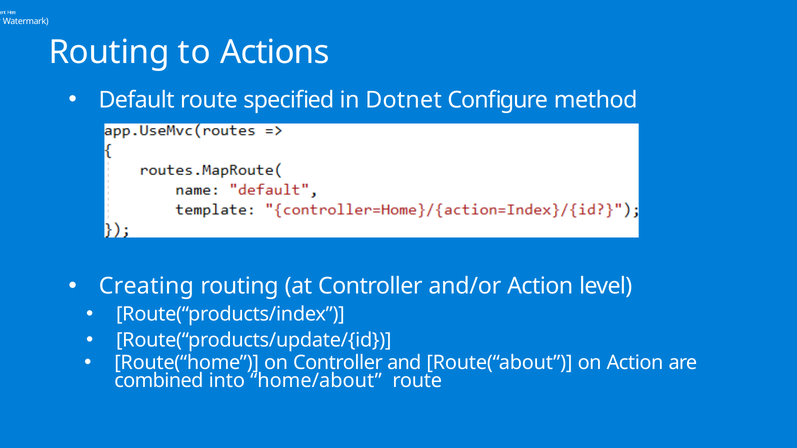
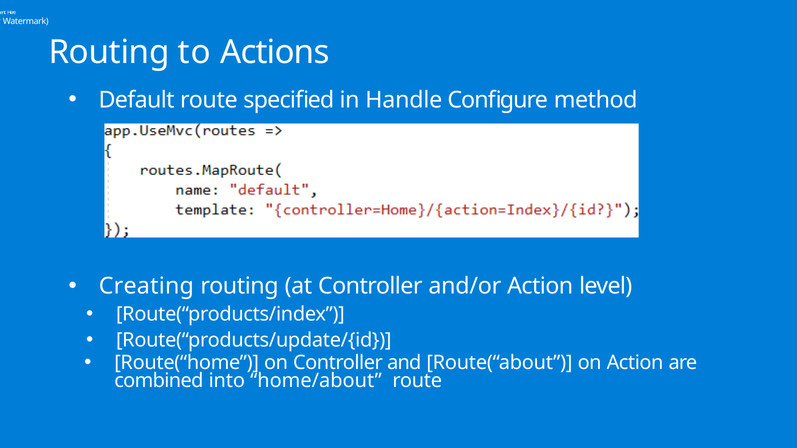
Dotnet: Dotnet -> Handle (404, 100)
